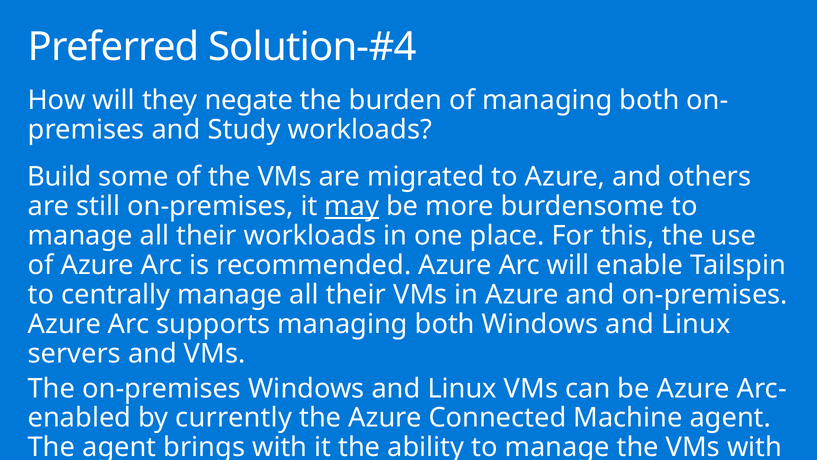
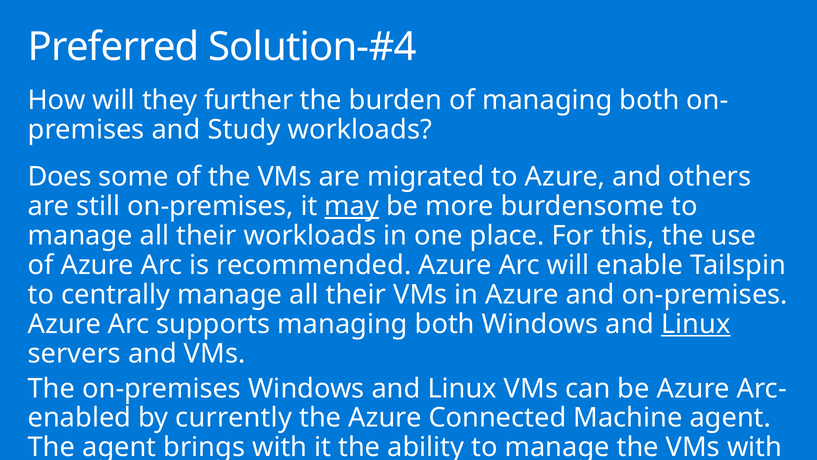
negate: negate -> further (249, 100)
Build: Build -> Does (60, 177)
Linux underline: none -> present (696, 324)
